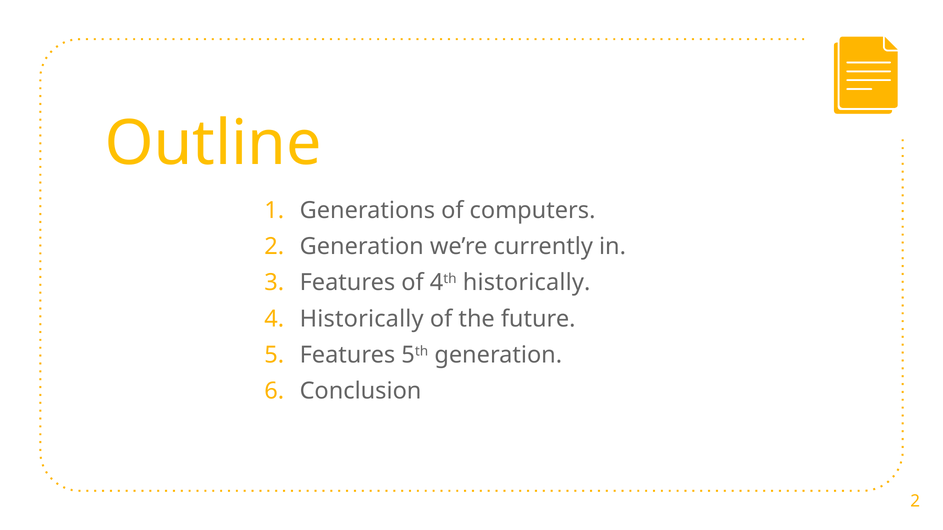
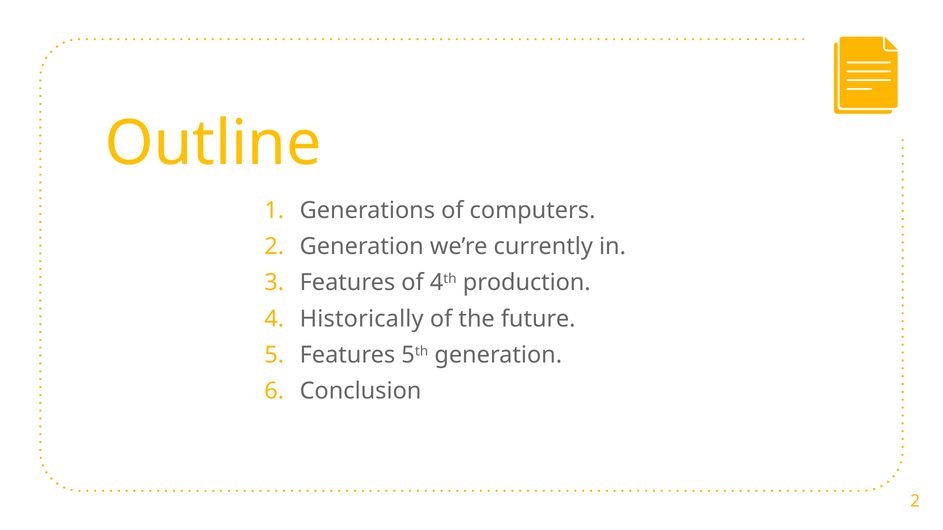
4th historically: historically -> production (527, 283)
